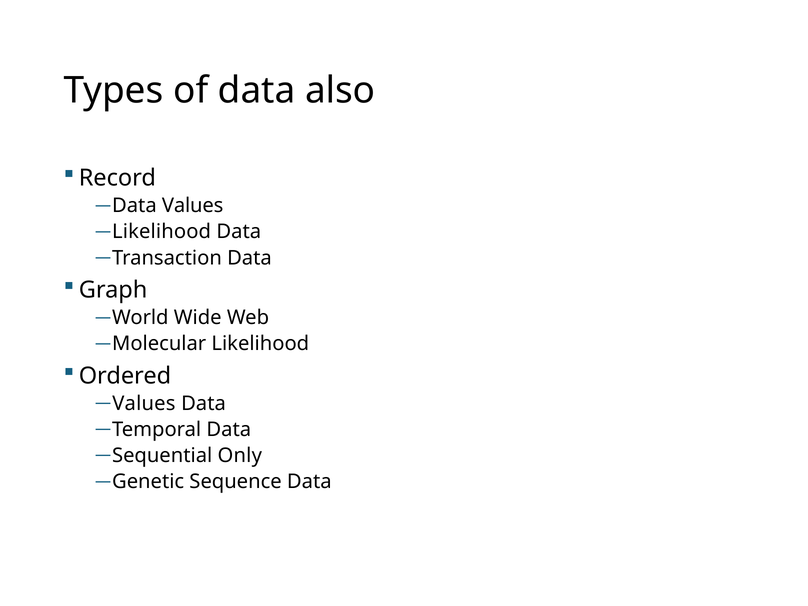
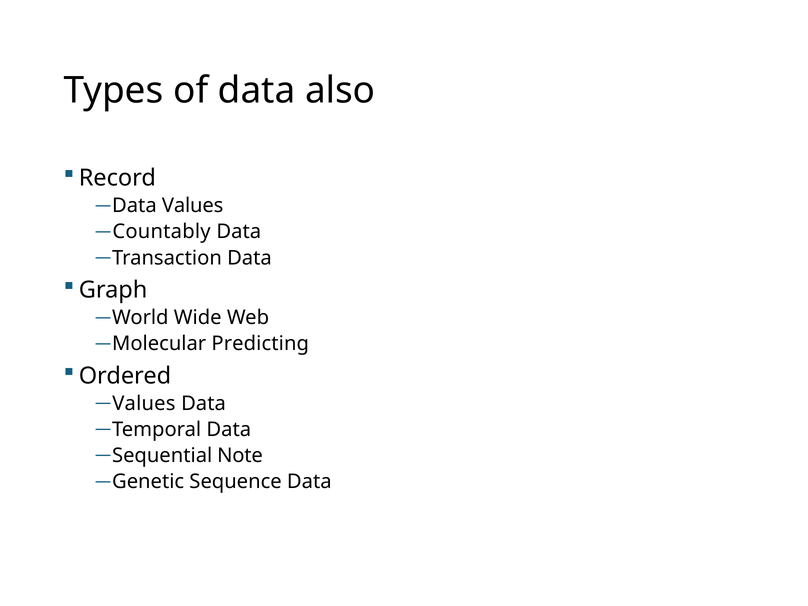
Likelihood: Likelihood -> Countably (162, 232)
Molecular Likelihood: Likelihood -> Predicting (260, 344)
Only: Only -> Note (240, 456)
